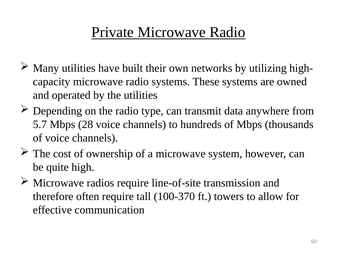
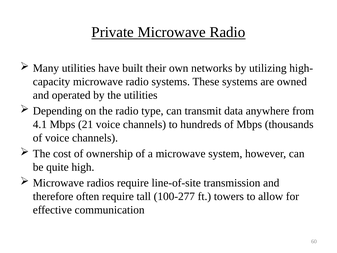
5.7: 5.7 -> 4.1 (40, 124)
28: 28 -> 21 (86, 124)
100-370: 100-370 -> 100-277 (174, 196)
